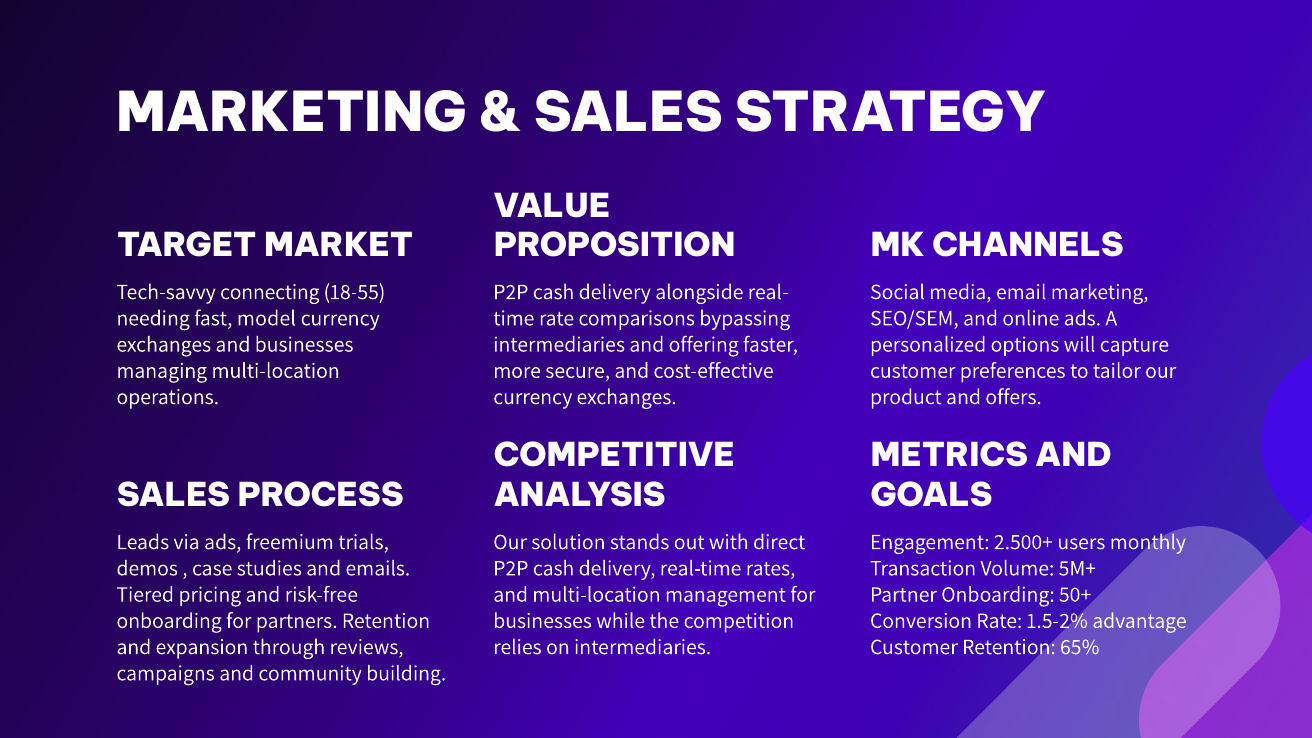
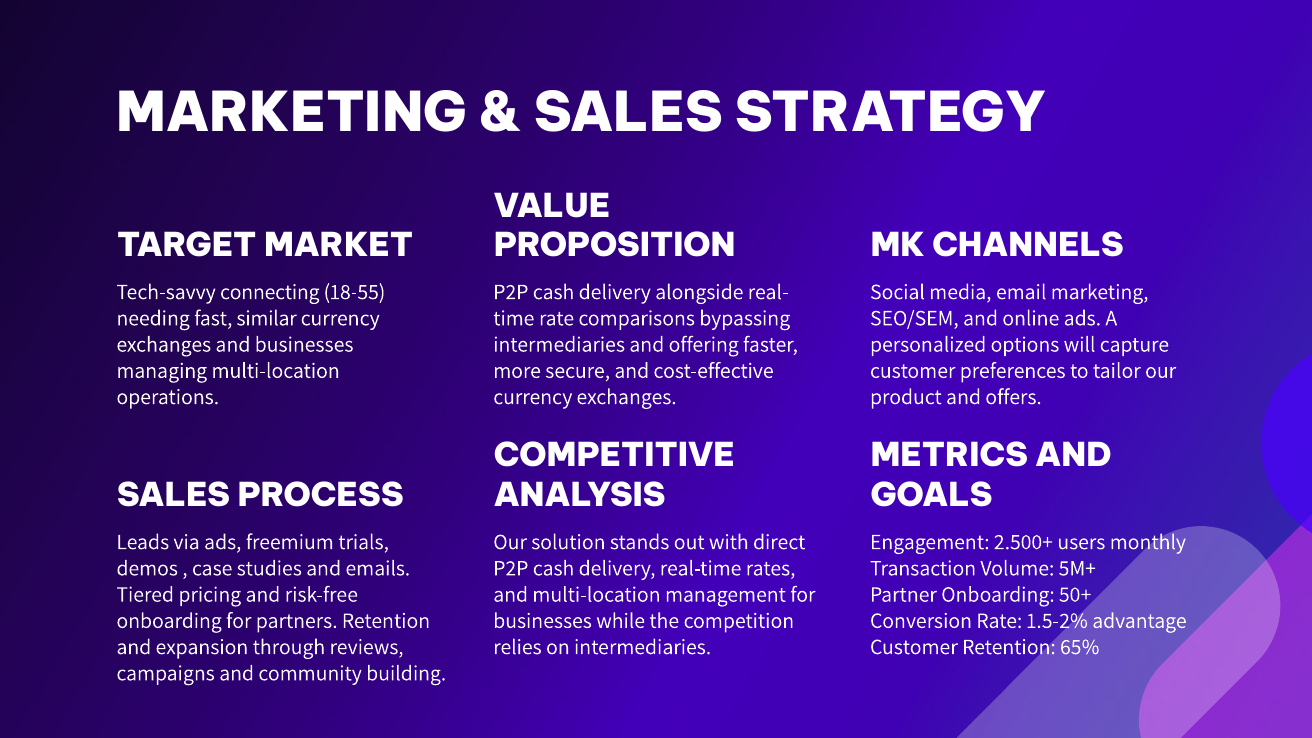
model: model -> similar (267, 318)
